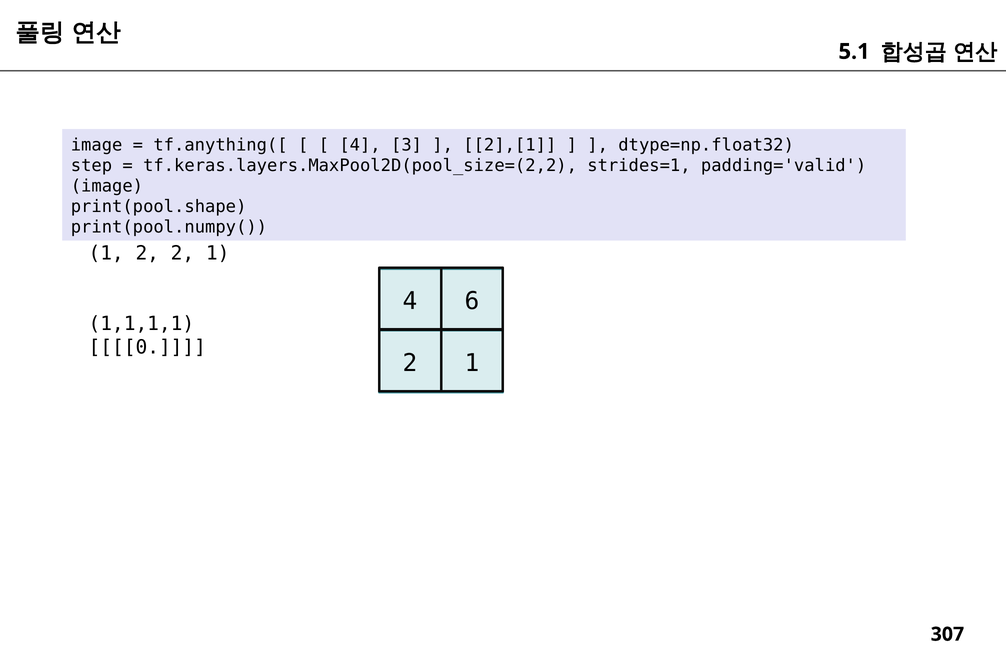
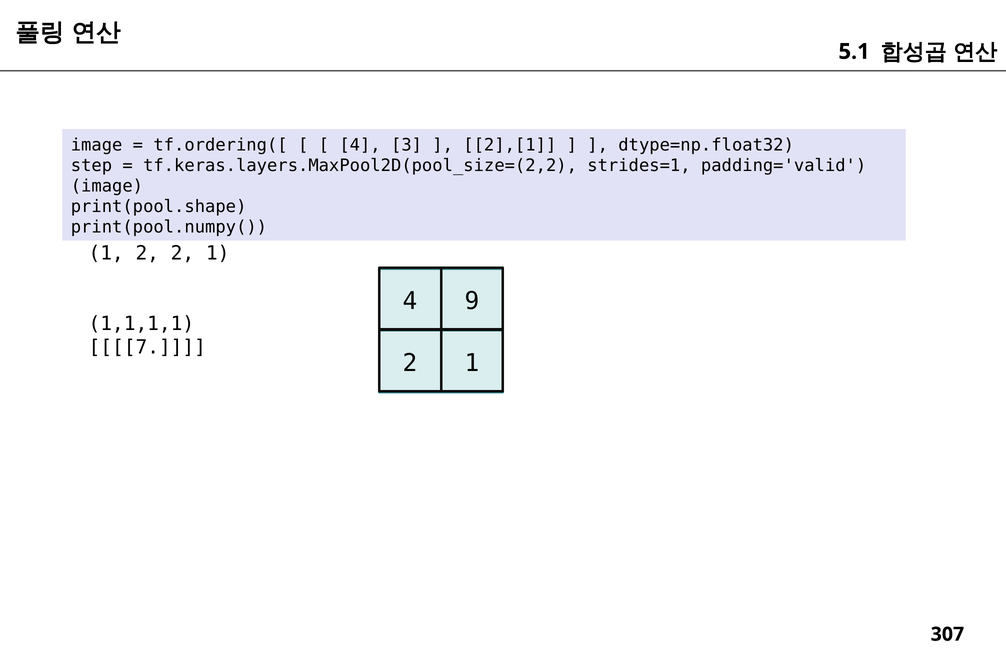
tf.anything([: tf.anything([ -> tf.ordering([ (221, 145)
6: 6 -> 9 (472, 301)
0: 0 -> 7 (147, 347)
